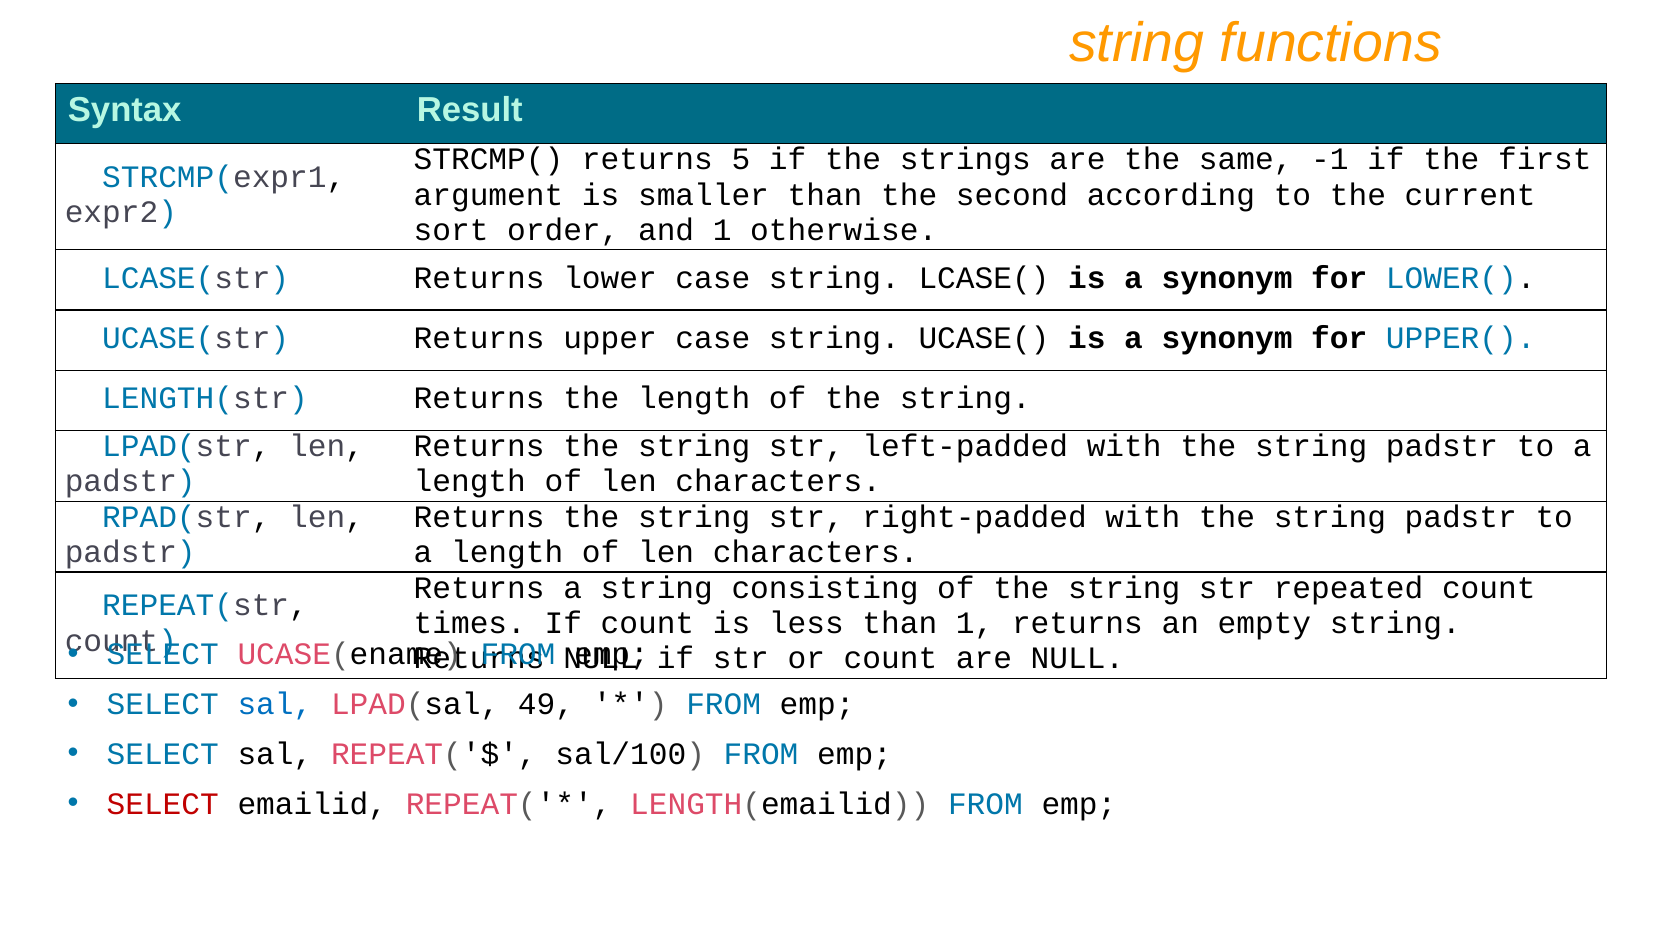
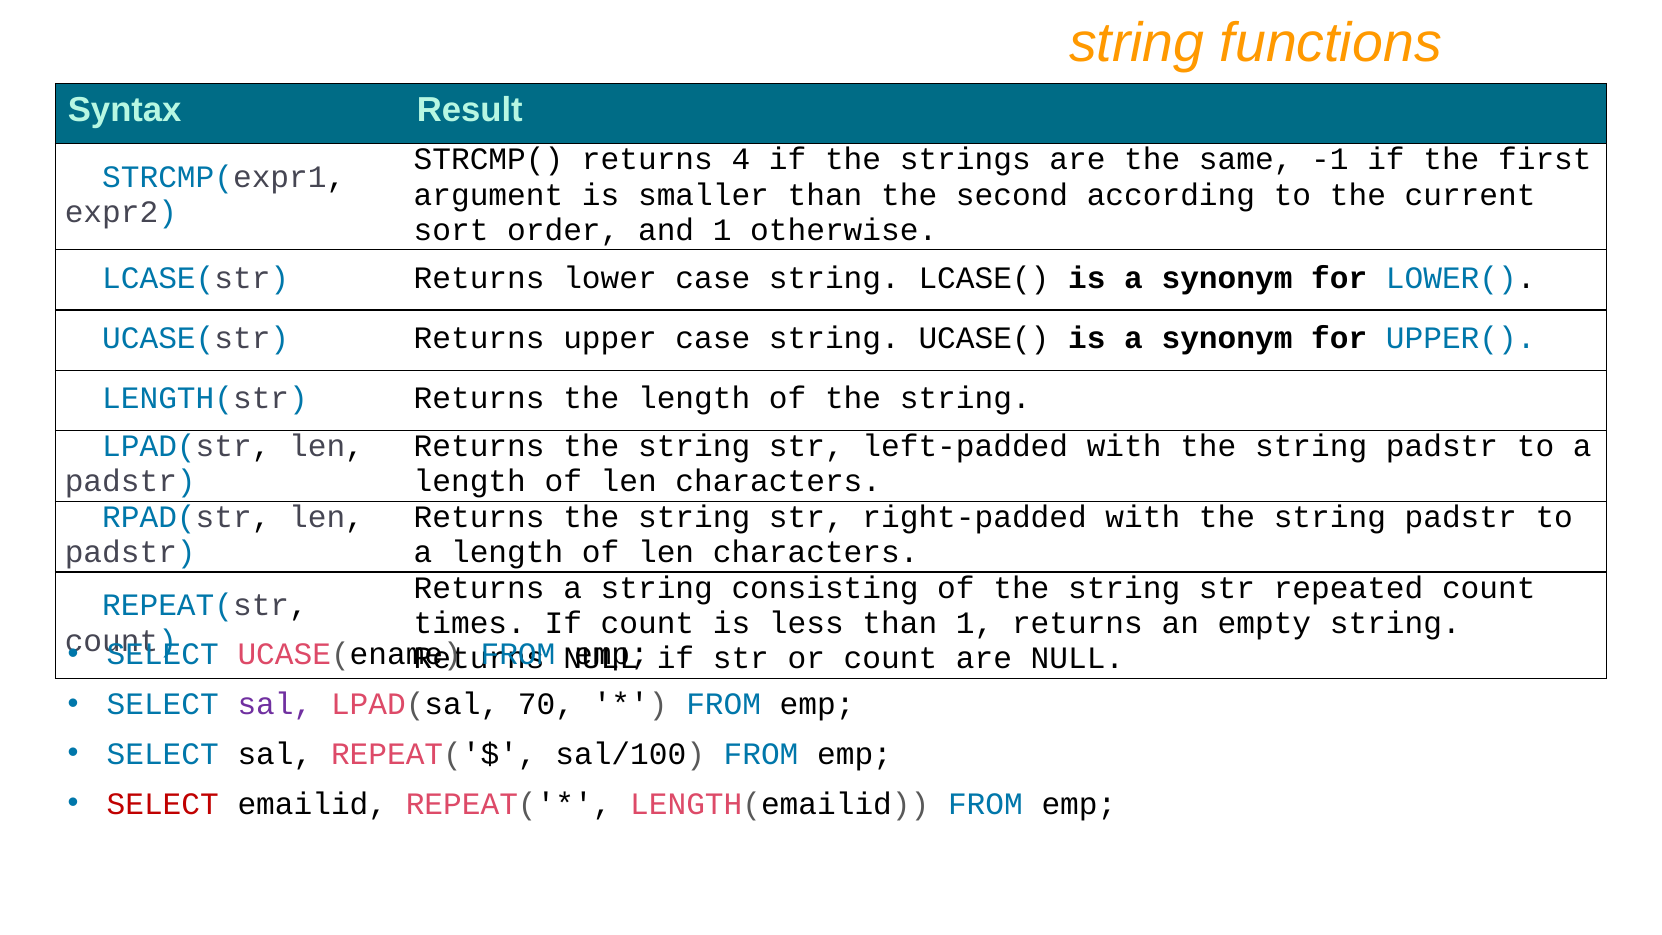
5: 5 -> 4 (741, 159)
sal colour: blue -> purple (275, 704)
49: 49 -> 70 (546, 704)
